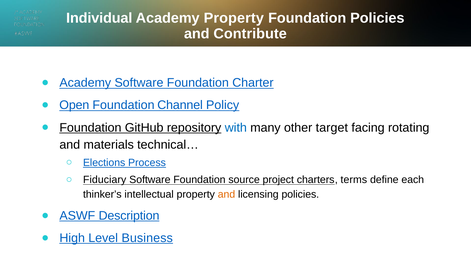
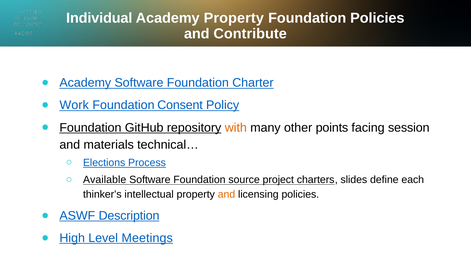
Open: Open -> Work (74, 105)
Channel: Channel -> Consent (180, 105)
with colour: blue -> orange (236, 128)
target: target -> points (332, 128)
rotating: rotating -> session (409, 128)
Fiduciary: Fiduciary -> Available (105, 180)
terms: terms -> slides (354, 180)
Business: Business -> Meetings (147, 238)
